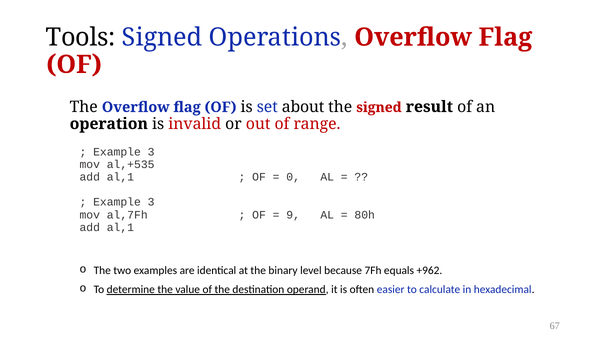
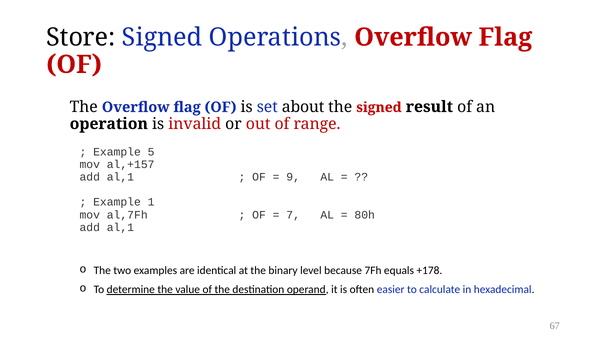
Tools: Tools -> Store (81, 37)
3: 3 -> 5 (151, 152)
al,+535: al,+535 -> al,+157 (131, 165)
0: 0 -> 9 (293, 177)
3: 3 -> 1 (151, 202)
9: 9 -> 7 (293, 215)
+962: +962 -> +178 (429, 270)
